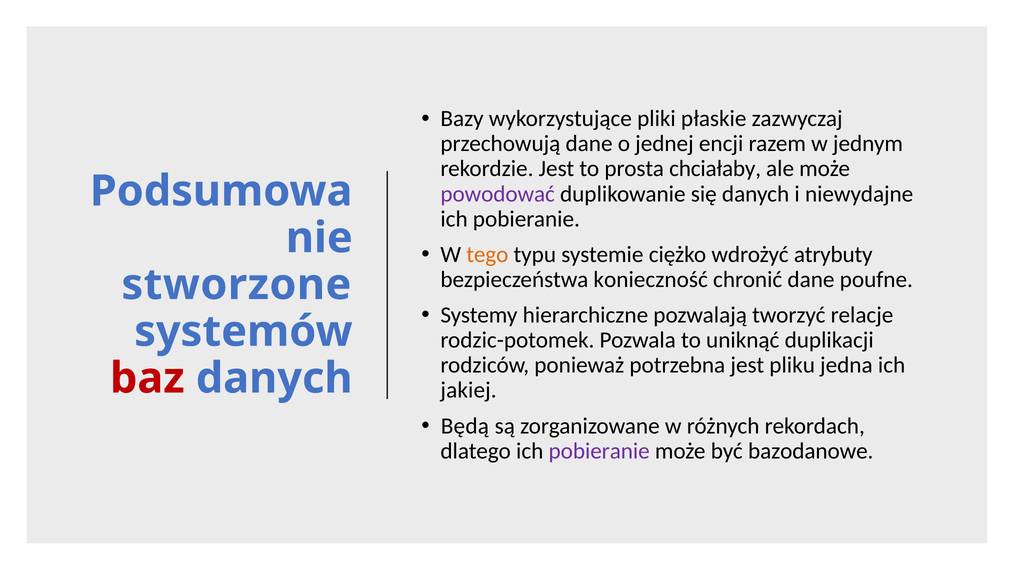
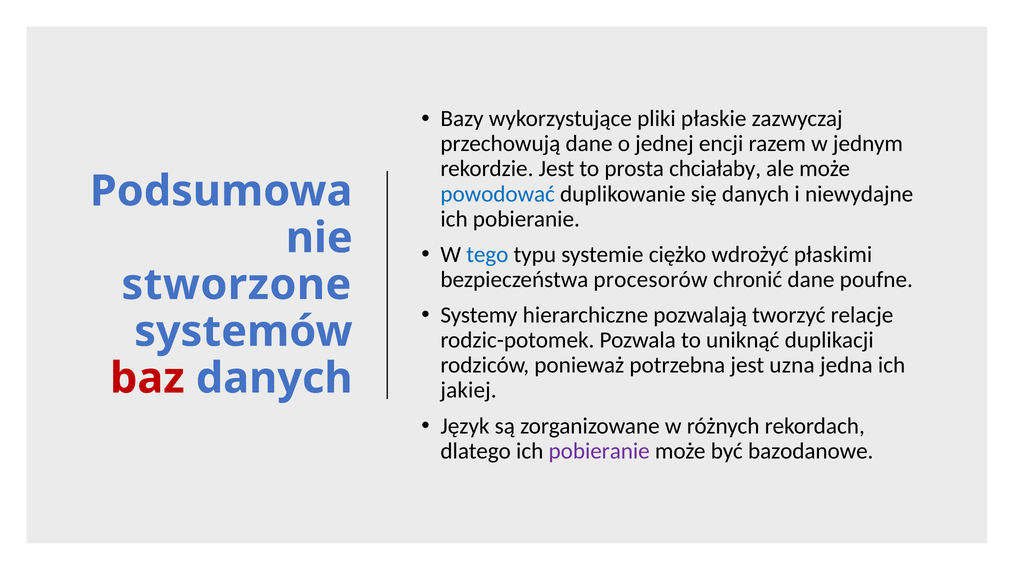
powodować colour: purple -> blue (498, 194)
tego colour: orange -> blue (487, 255)
atrybuty: atrybuty -> płaskimi (833, 255)
konieczność: konieczność -> procesorów (651, 280)
pliku: pliku -> uzna (792, 365)
Będą: Będą -> Język (465, 426)
